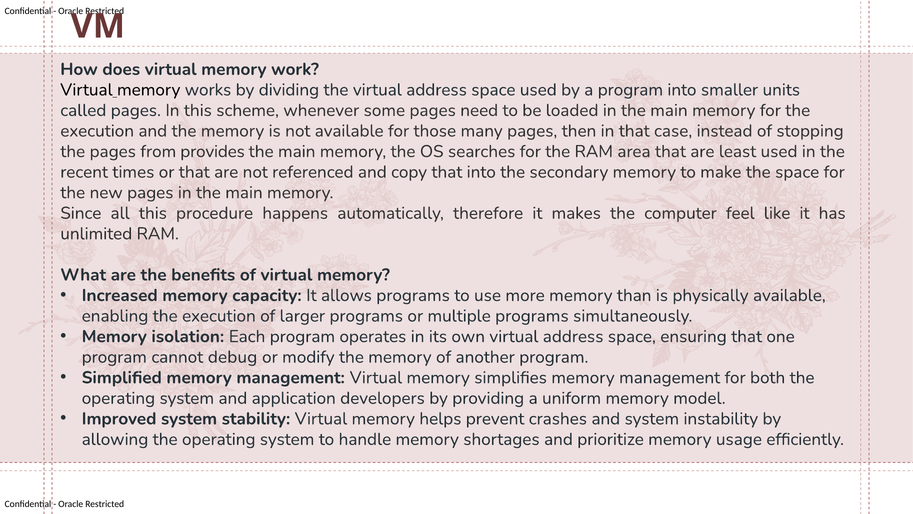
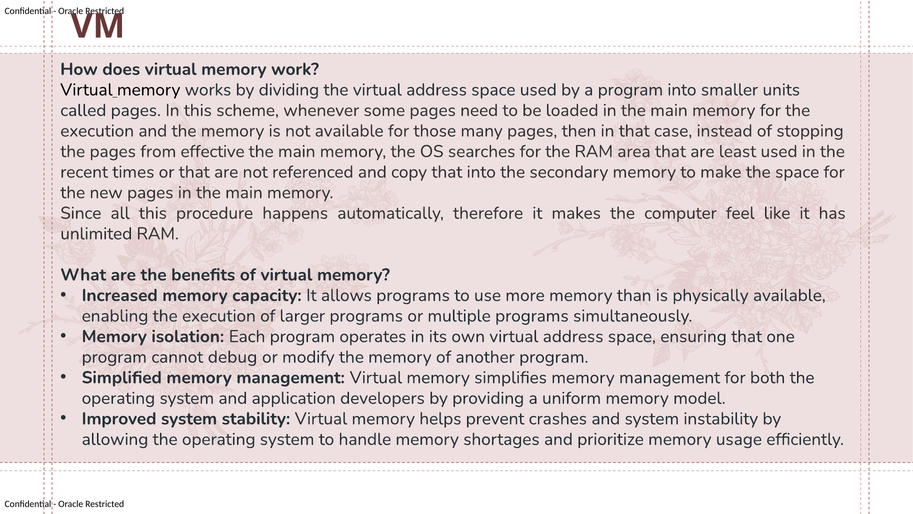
provides: provides -> effective (213, 151)
